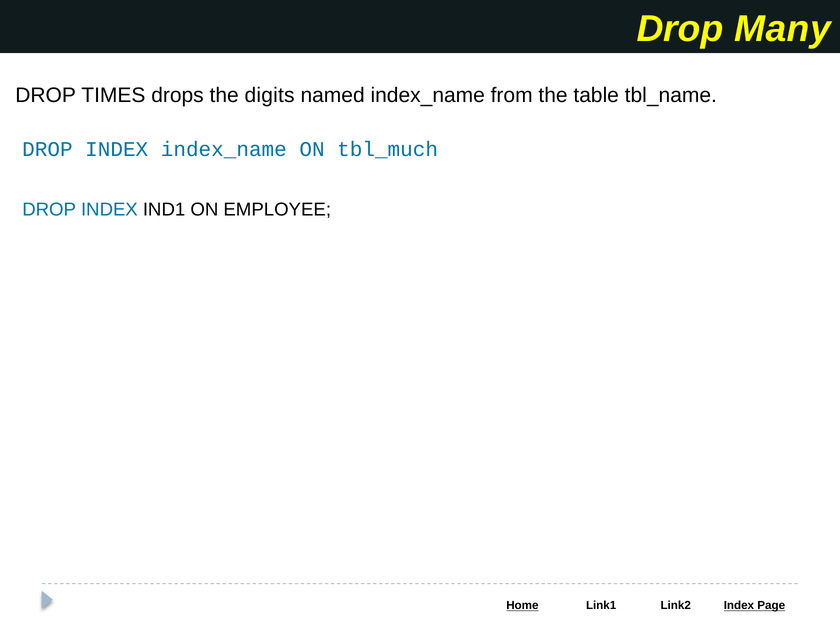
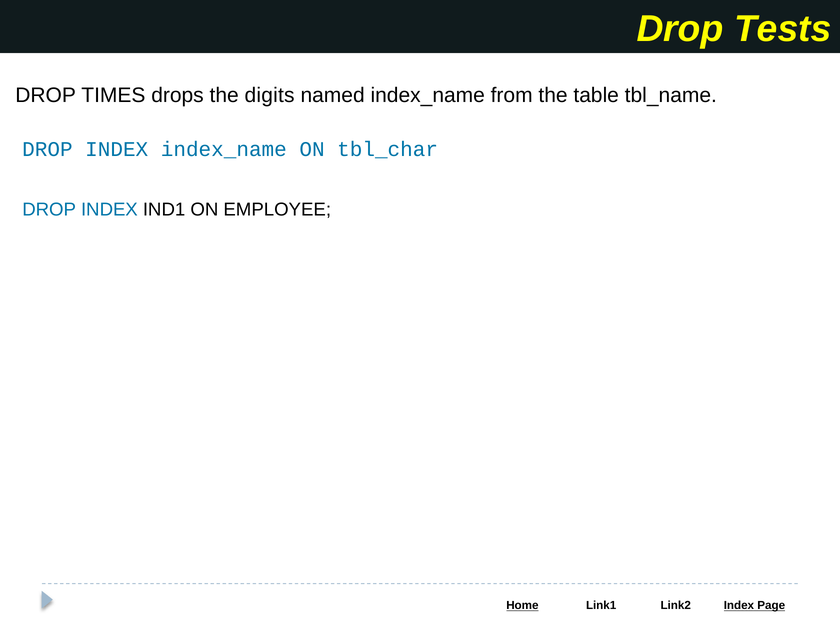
Many: Many -> Tests (783, 29)
tbl_much: tbl_much -> tbl_char (388, 149)
